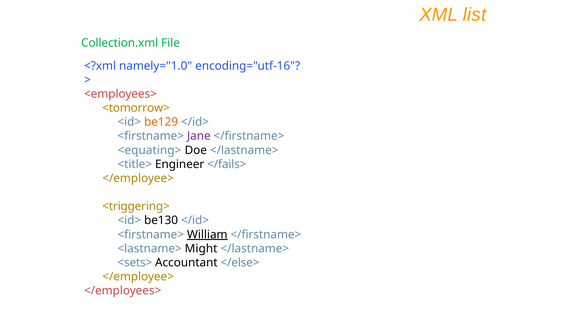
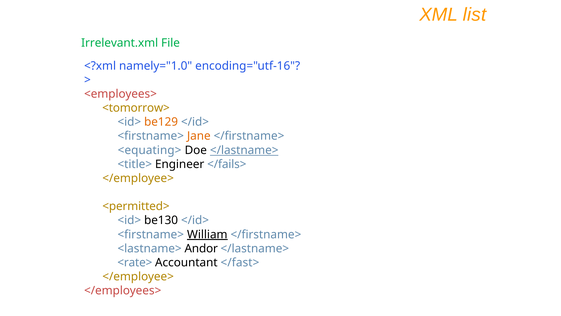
Collection.xml: Collection.xml -> Irrelevant.xml (120, 43)
Jane colour: purple -> orange (199, 136)
</lastname> underline: none -> present (244, 150)
<triggering>: <triggering> -> <permitted> (136, 206)
Might: Might -> Andor (201, 248)
<sets>: <sets> -> <rate> (135, 262)
</else>: </else> -> </fast> (240, 262)
